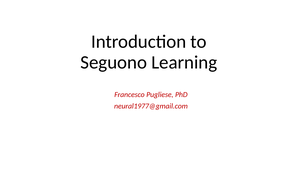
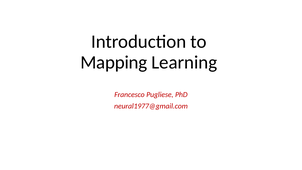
Seguono: Seguono -> Mapping (114, 62)
